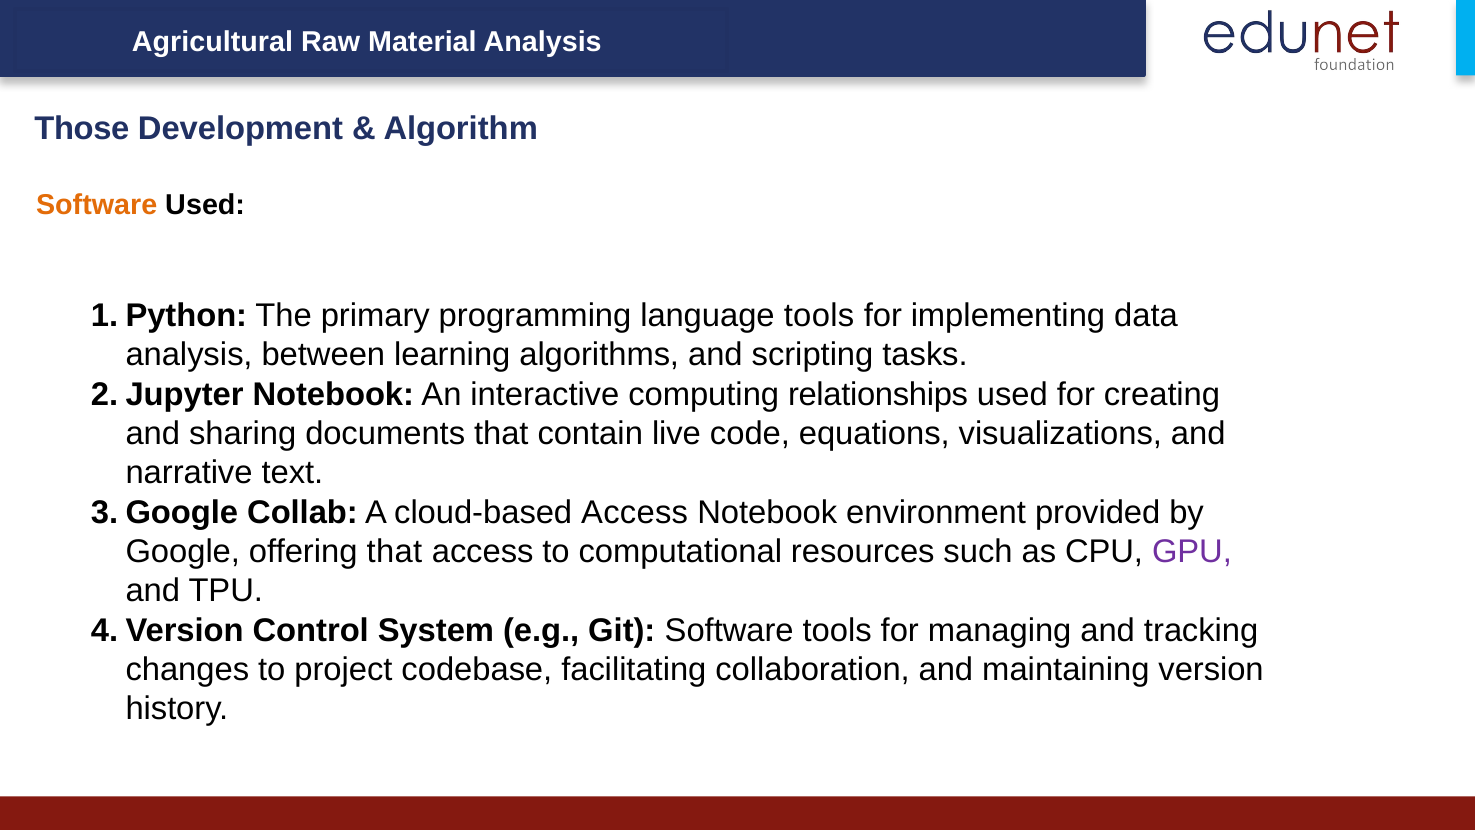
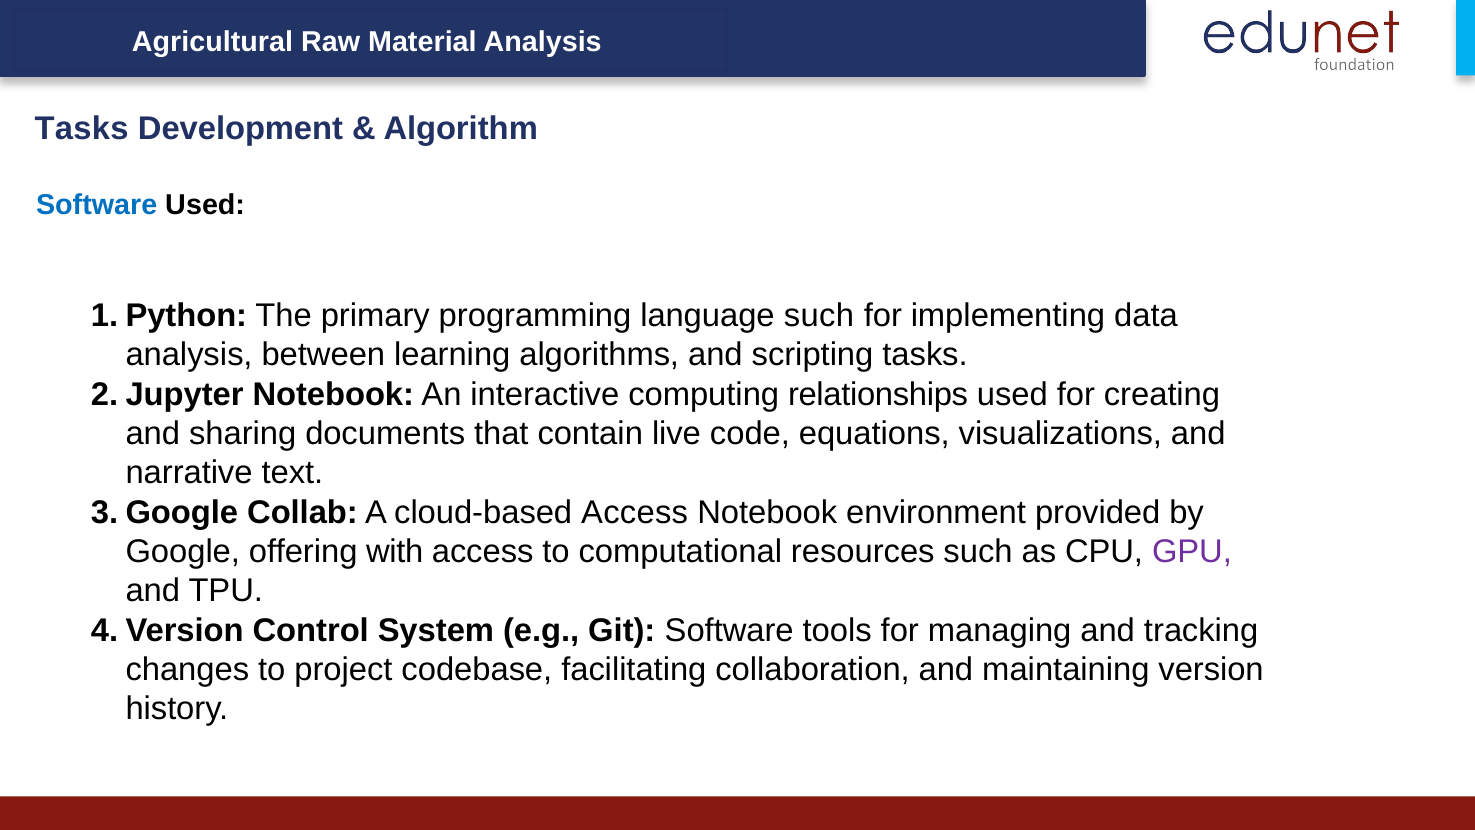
Those: Those -> Tasks (82, 129)
Software colour: orange -> blue (97, 205)
language tools: tools -> such (819, 316)
offering that: that -> with (395, 552)
